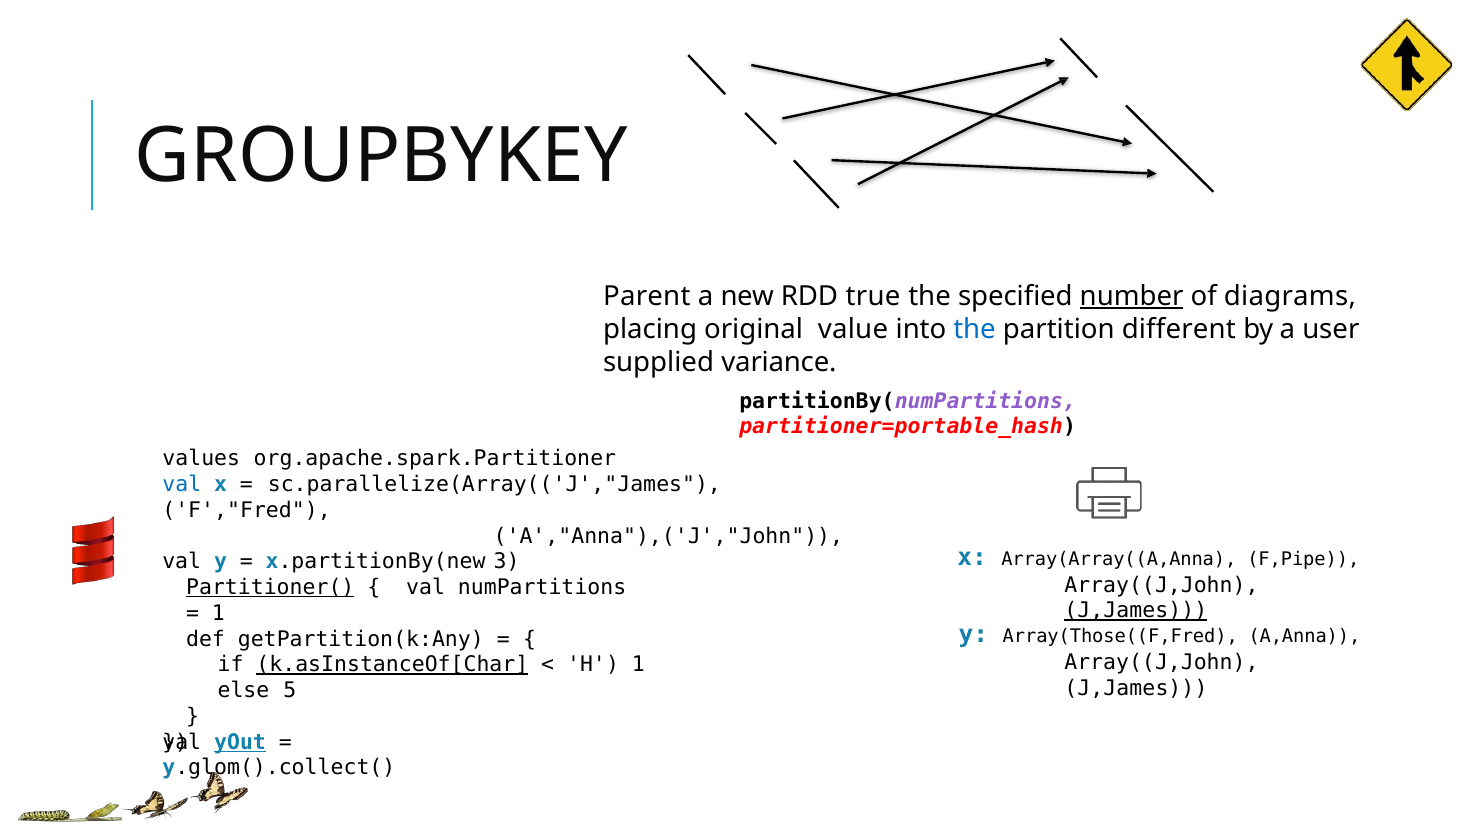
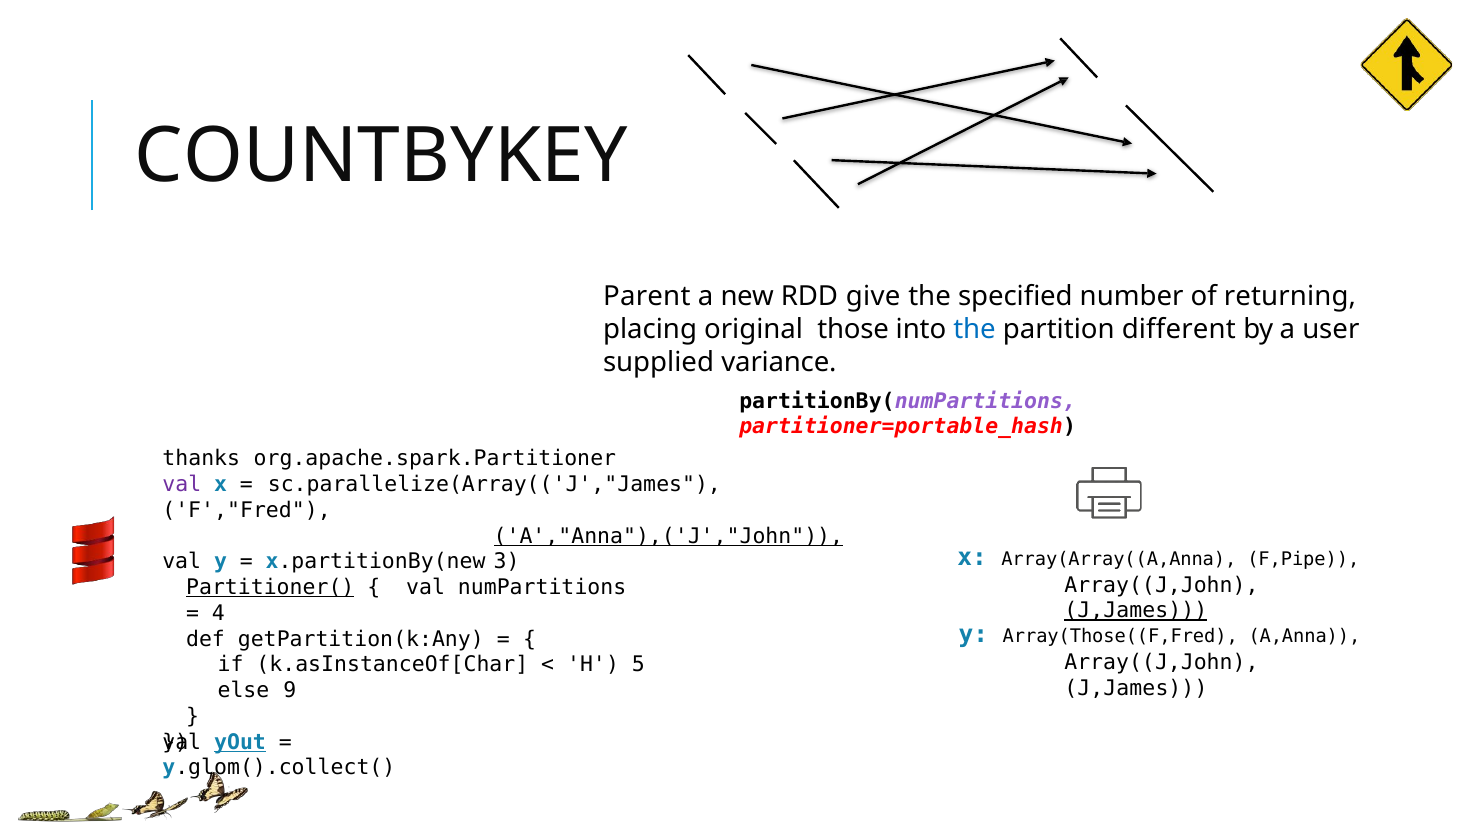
GROUPBYKEY: GROUPBYKEY -> COUNTBYKEY (381, 157)
true: true -> give (873, 296)
number underline: present -> none (1132, 296)
diagrams: diagrams -> returning (1290, 296)
value: value -> those (853, 329)
values: values -> thanks (201, 459)
val colour: blue -> purple (182, 484)
A',"Anna"),('J',"John underline: none -> present (668, 536)
1: 1 -> 4 (218, 613)
k.asInstanceOf[Char underline: present -> none (392, 665)
H 1: 1 -> 5 (638, 665)
5: 5 -> 9 (290, 691)
